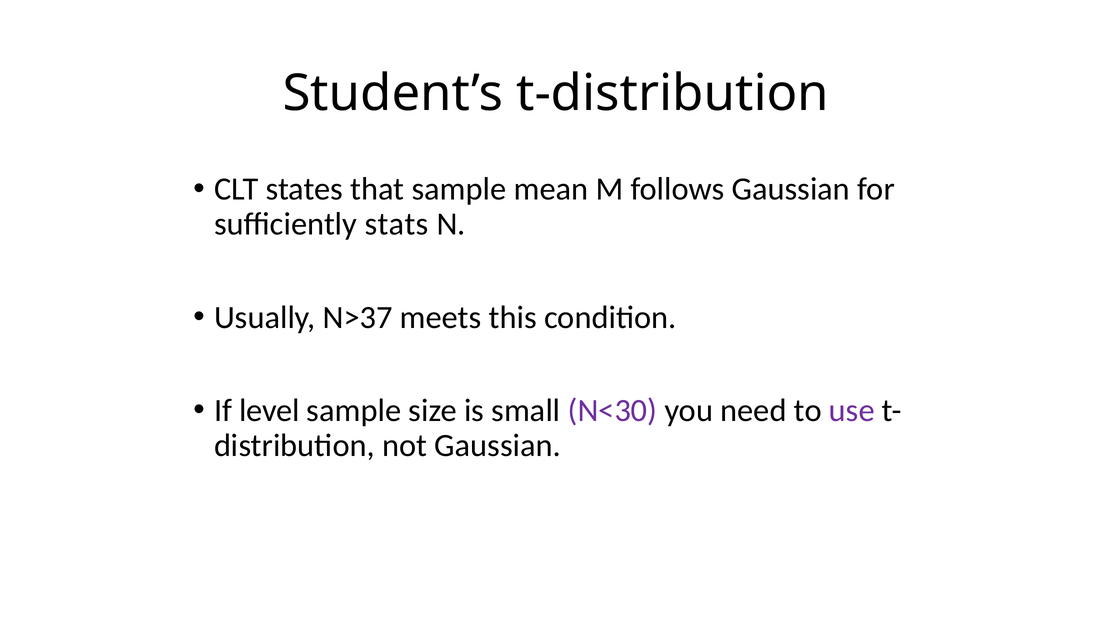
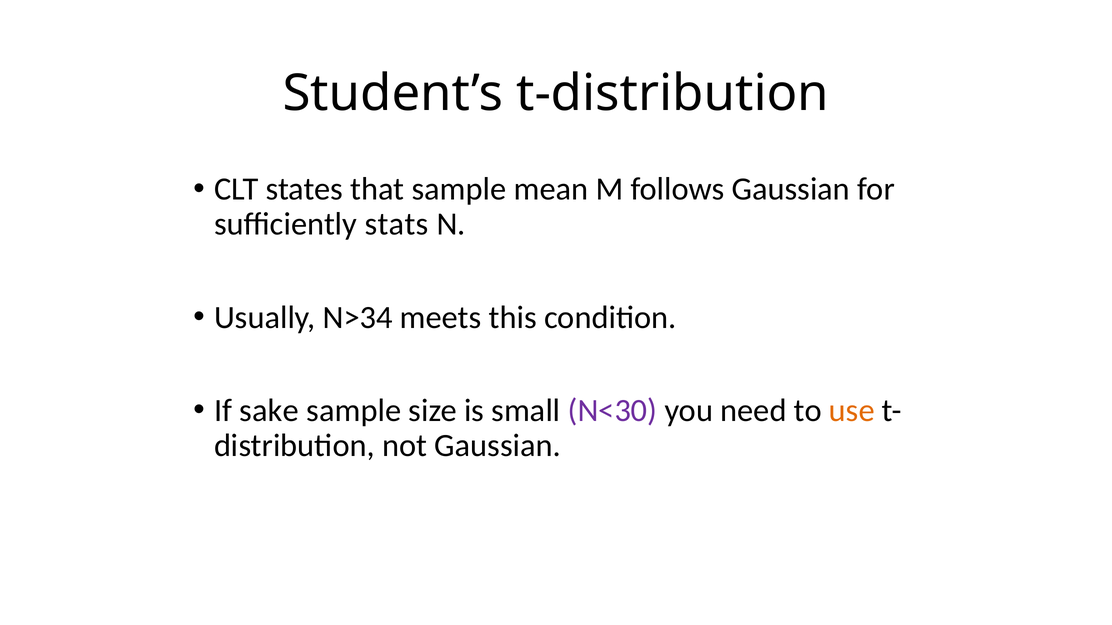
N>37: N>37 -> N>34 (358, 318)
level: level -> sake (269, 411)
use colour: purple -> orange (852, 411)
